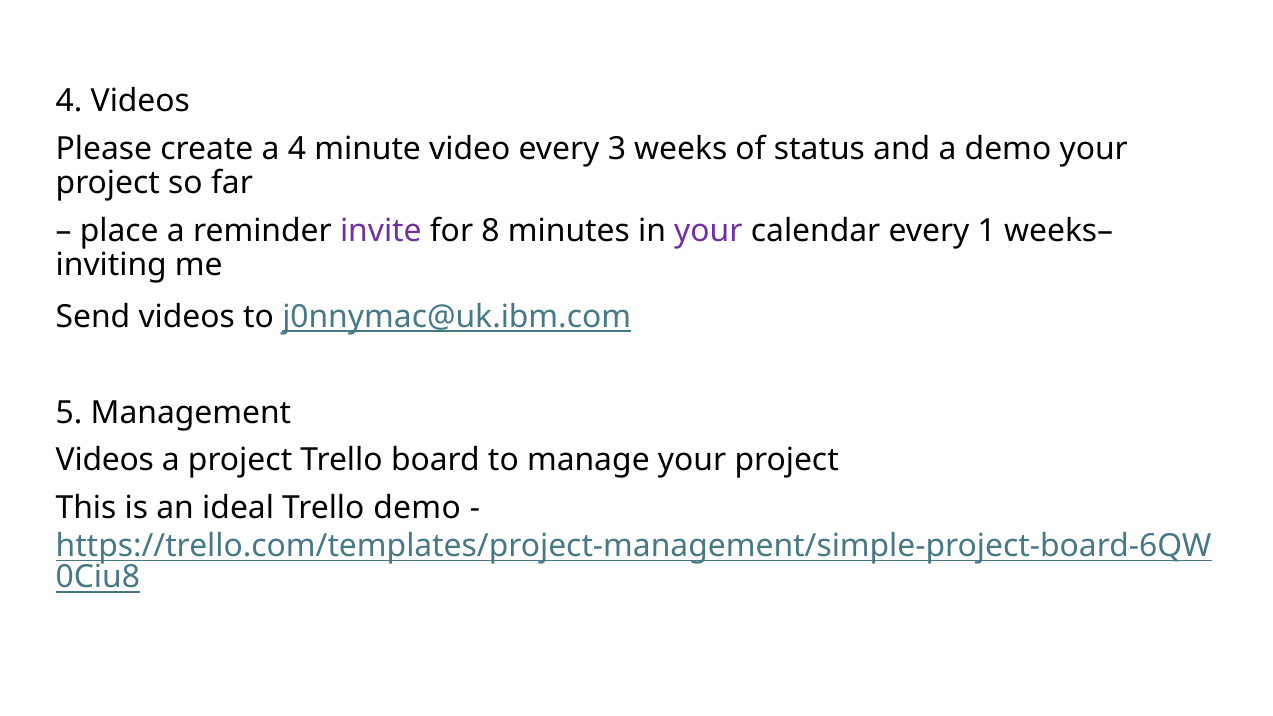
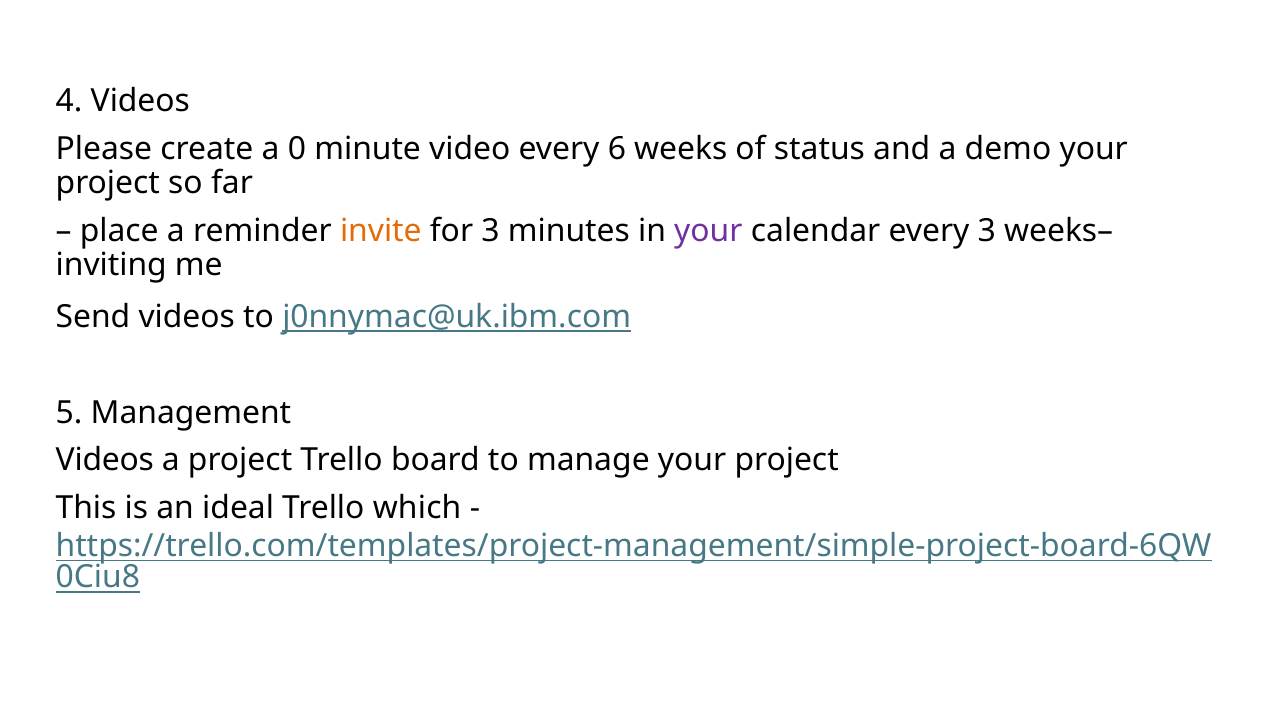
a 4: 4 -> 0 (297, 149)
3: 3 -> 6 (617, 149)
invite colour: purple -> orange (381, 231)
for 8: 8 -> 3 (491, 231)
every 1: 1 -> 3 (987, 231)
Trello demo: demo -> which (417, 508)
